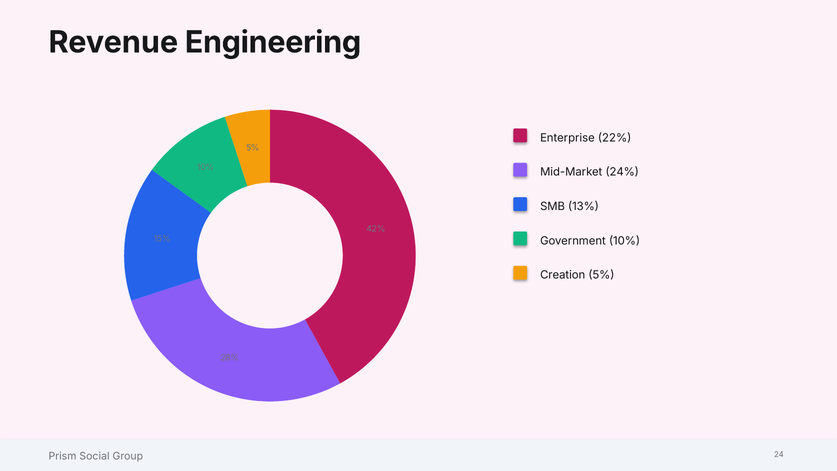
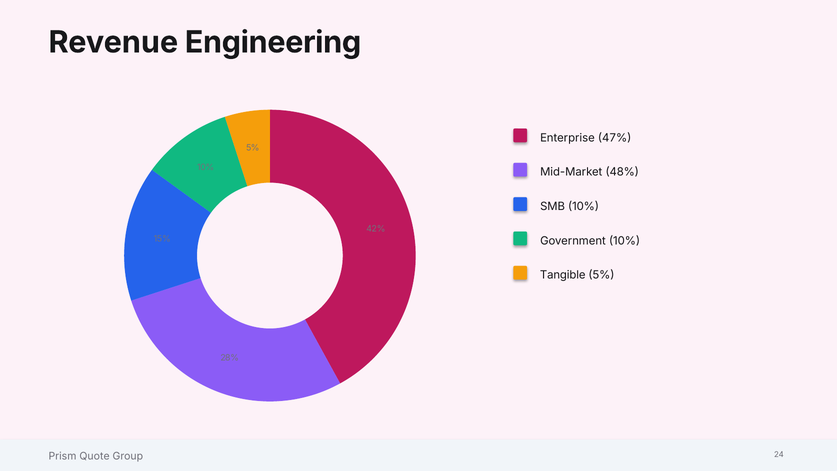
22%: 22% -> 47% (615, 138)
24%: 24% -> 48% (622, 172)
SMB 13%: 13% -> 10% (583, 206)
Creation: Creation -> Tangible (563, 275)
Social: Social -> Quote (95, 456)
